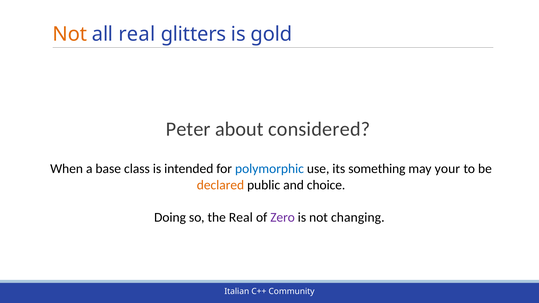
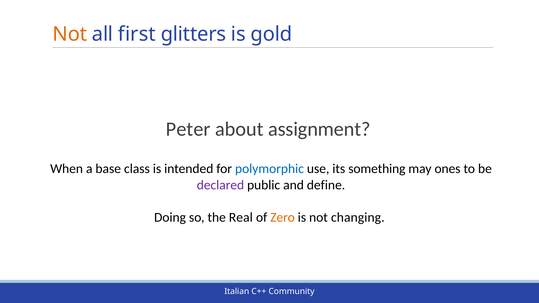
all real: real -> first (137, 34)
considered: considered -> assignment (319, 129)
your: your -> ones (448, 169)
declared colour: orange -> purple (220, 185)
choice: choice -> define (326, 185)
Zero colour: purple -> orange (283, 217)
